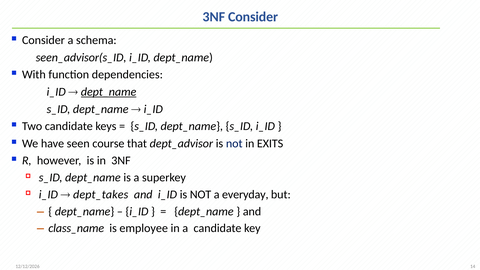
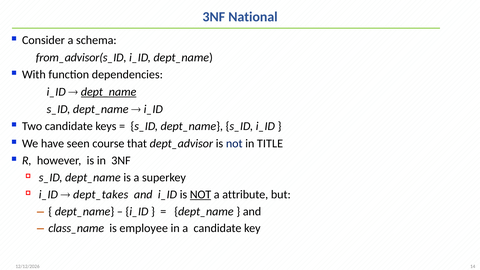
3NF Consider: Consider -> National (253, 17)
seen_advisor(s_ID: seen_advisor(s_ID -> from_advisor(s_ID (81, 57)
EXITS: EXITS -> TITLE (270, 143)
NOT underline: none -> present (201, 194)
everyday: everyday -> attribute (245, 194)
